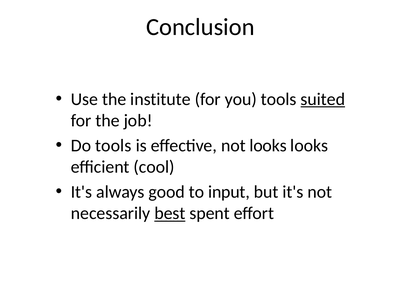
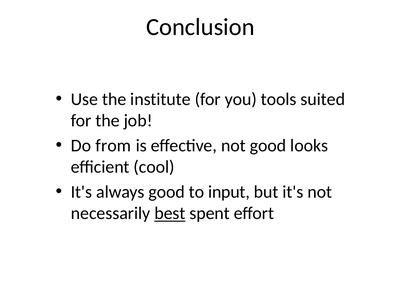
suited underline: present -> none (323, 99)
Do tools: tools -> from (113, 145)
not looks: looks -> good (268, 145)
